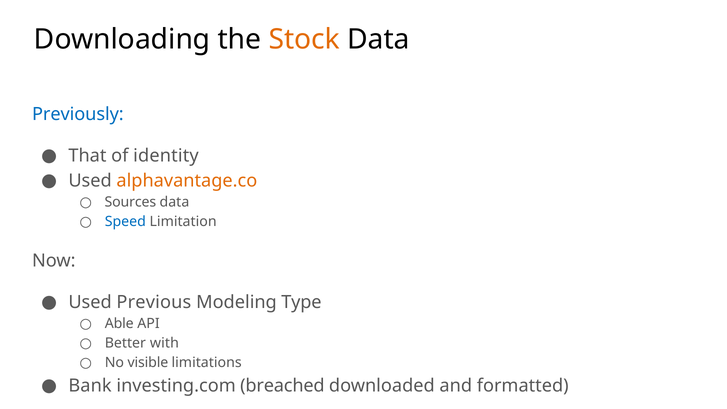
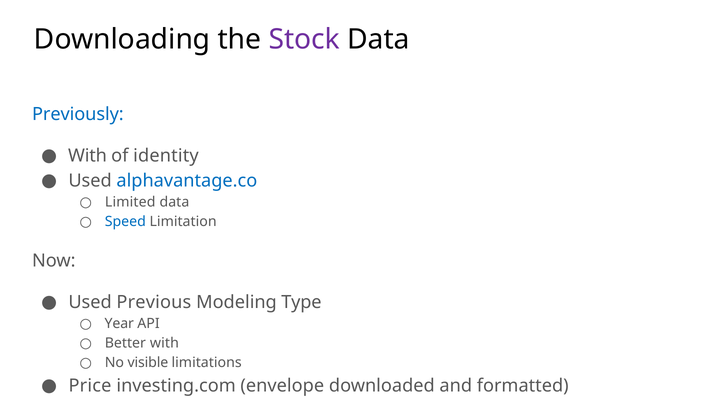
Stock colour: orange -> purple (304, 39)
That: That -> With (88, 156)
alphavantage.co colour: orange -> blue (187, 181)
Sources: Sources -> Limited (130, 202)
Able: Able -> Year (119, 324)
Bank: Bank -> Price (90, 386)
breached: breached -> envelope (282, 386)
